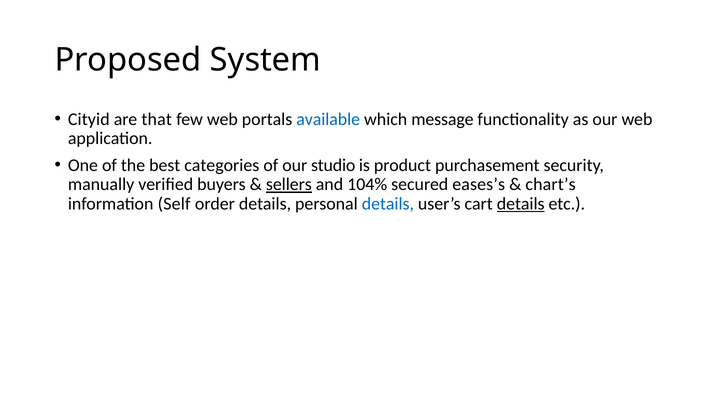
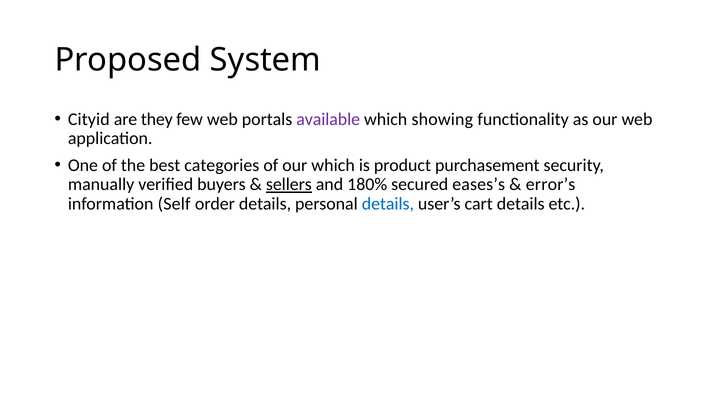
that: that -> they (157, 119)
available colour: blue -> purple (328, 119)
message: message -> showing (442, 119)
our studio: studio -> which (333, 165)
104%: 104% -> 180% (367, 185)
chart’s: chart’s -> error’s (551, 185)
details underline: present -> none (521, 204)
